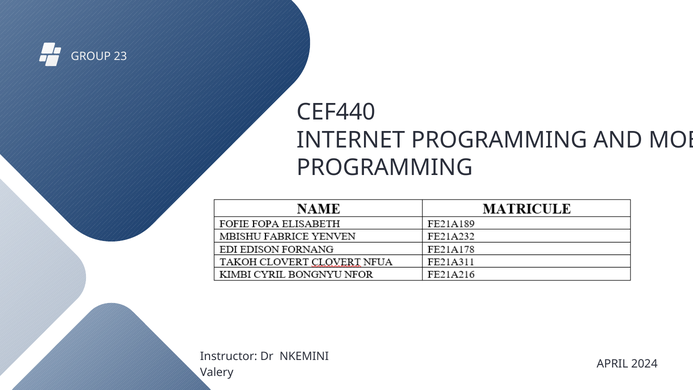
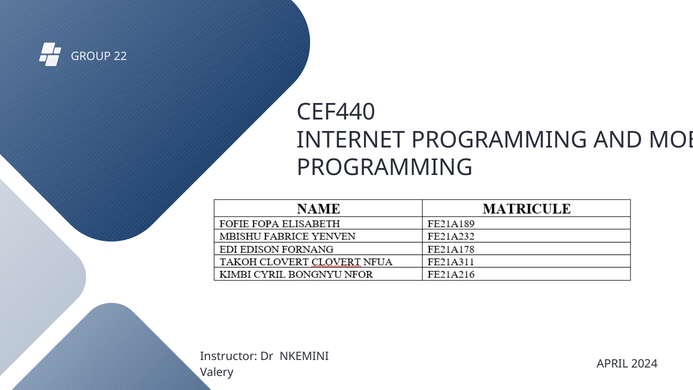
23: 23 -> 22 (120, 56)
